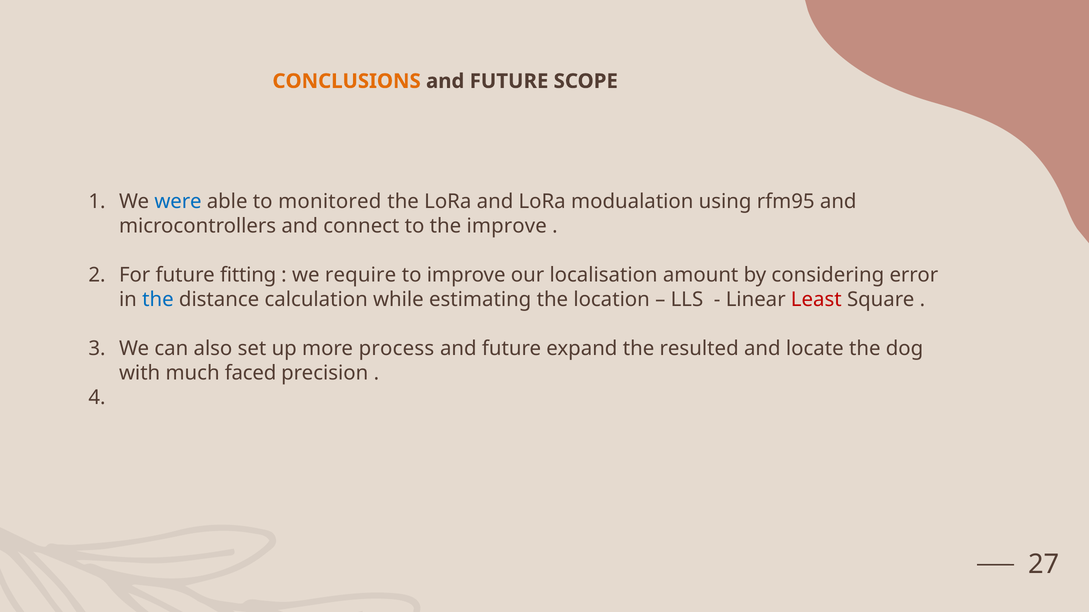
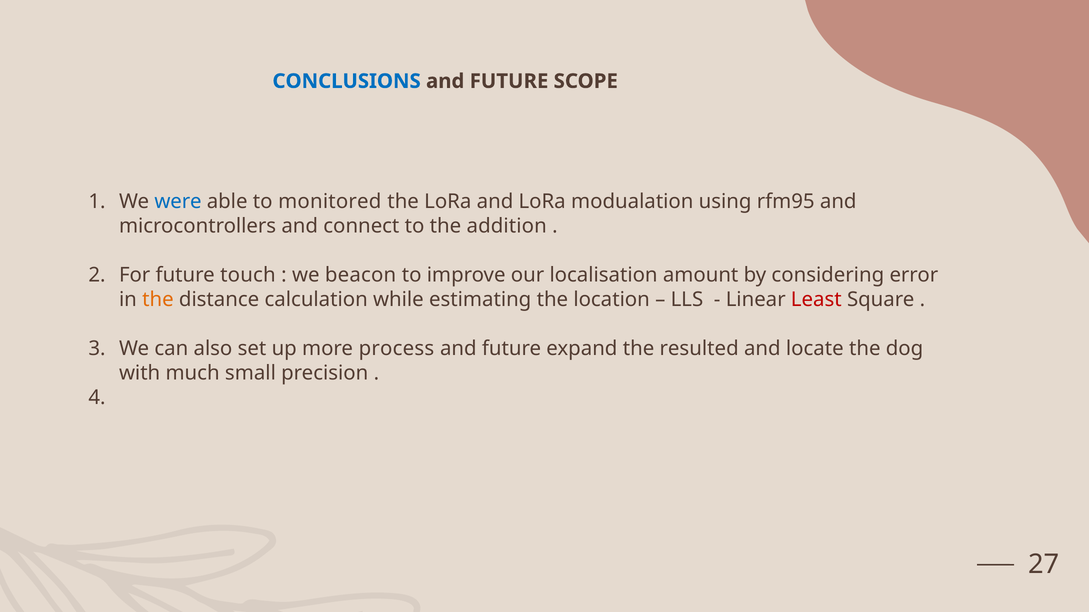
CONCLUSIONS colour: orange -> blue (347, 81)
the improve: improve -> addition (507, 226)
fitting: fitting -> touch (248, 275)
require: require -> beacon (361, 275)
the colour: blue -> orange (158, 300)
faced: faced -> small (250, 373)
